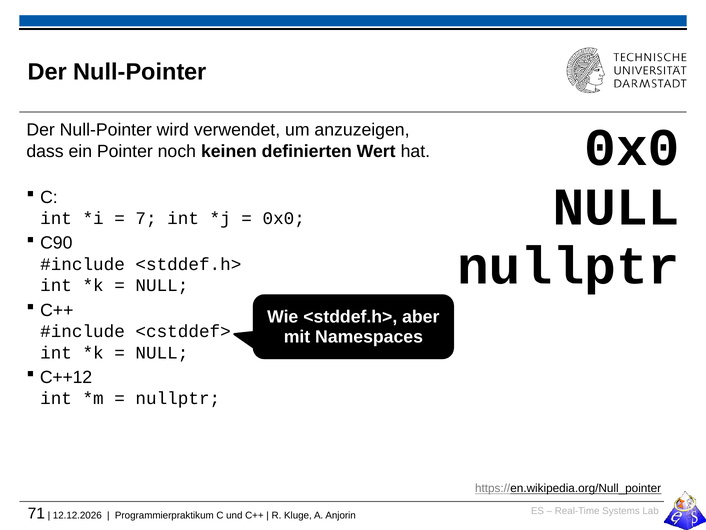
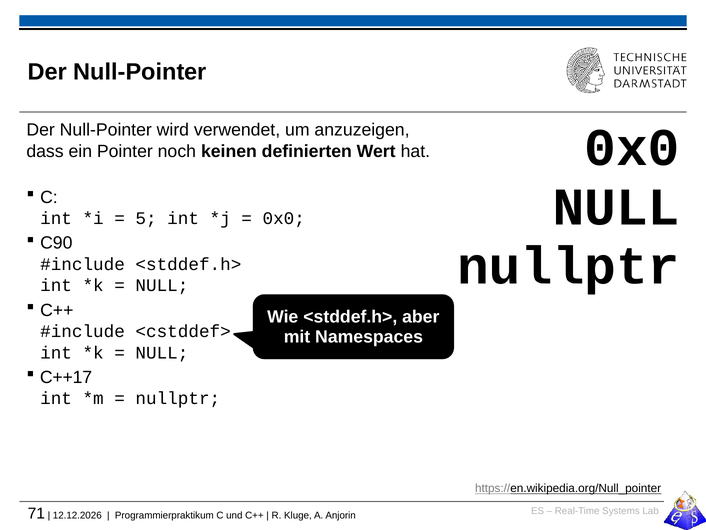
7: 7 -> 5 (146, 218)
C++12: C++12 -> C++17 (66, 377)
